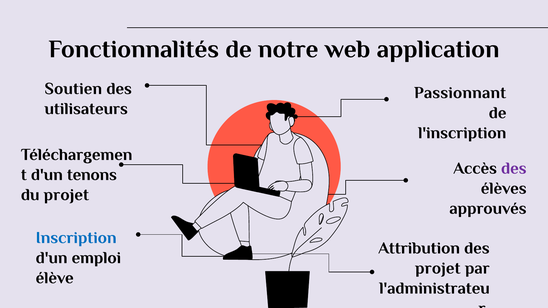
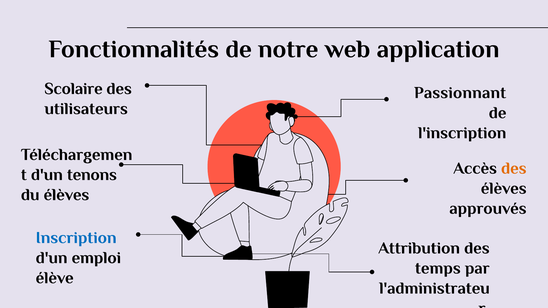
Soutien: Soutien -> Scolaire (73, 89)
des colour: purple -> orange (514, 168)
du projet: projet -> élèves (66, 195)
projet: projet -> temps (438, 268)
